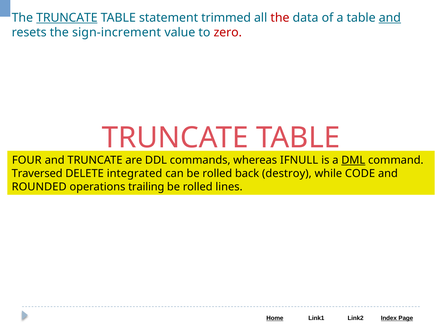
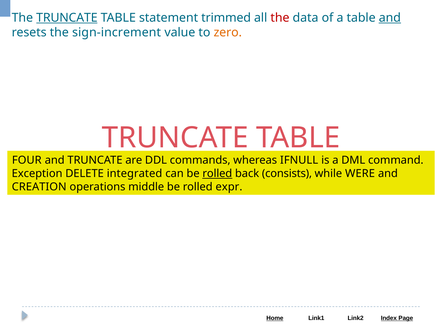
zero colour: red -> orange (228, 32)
DML underline: present -> none (353, 161)
Traversed: Traversed -> Exception (37, 174)
rolled underline: none -> present (217, 174)
destroy: destroy -> consists (287, 174)
CODE: CODE -> WERE (360, 174)
ROUNDED: ROUNDED -> CREATION (39, 187)
trailing: trailing -> middle (146, 187)
lines: lines -> expr (229, 187)
